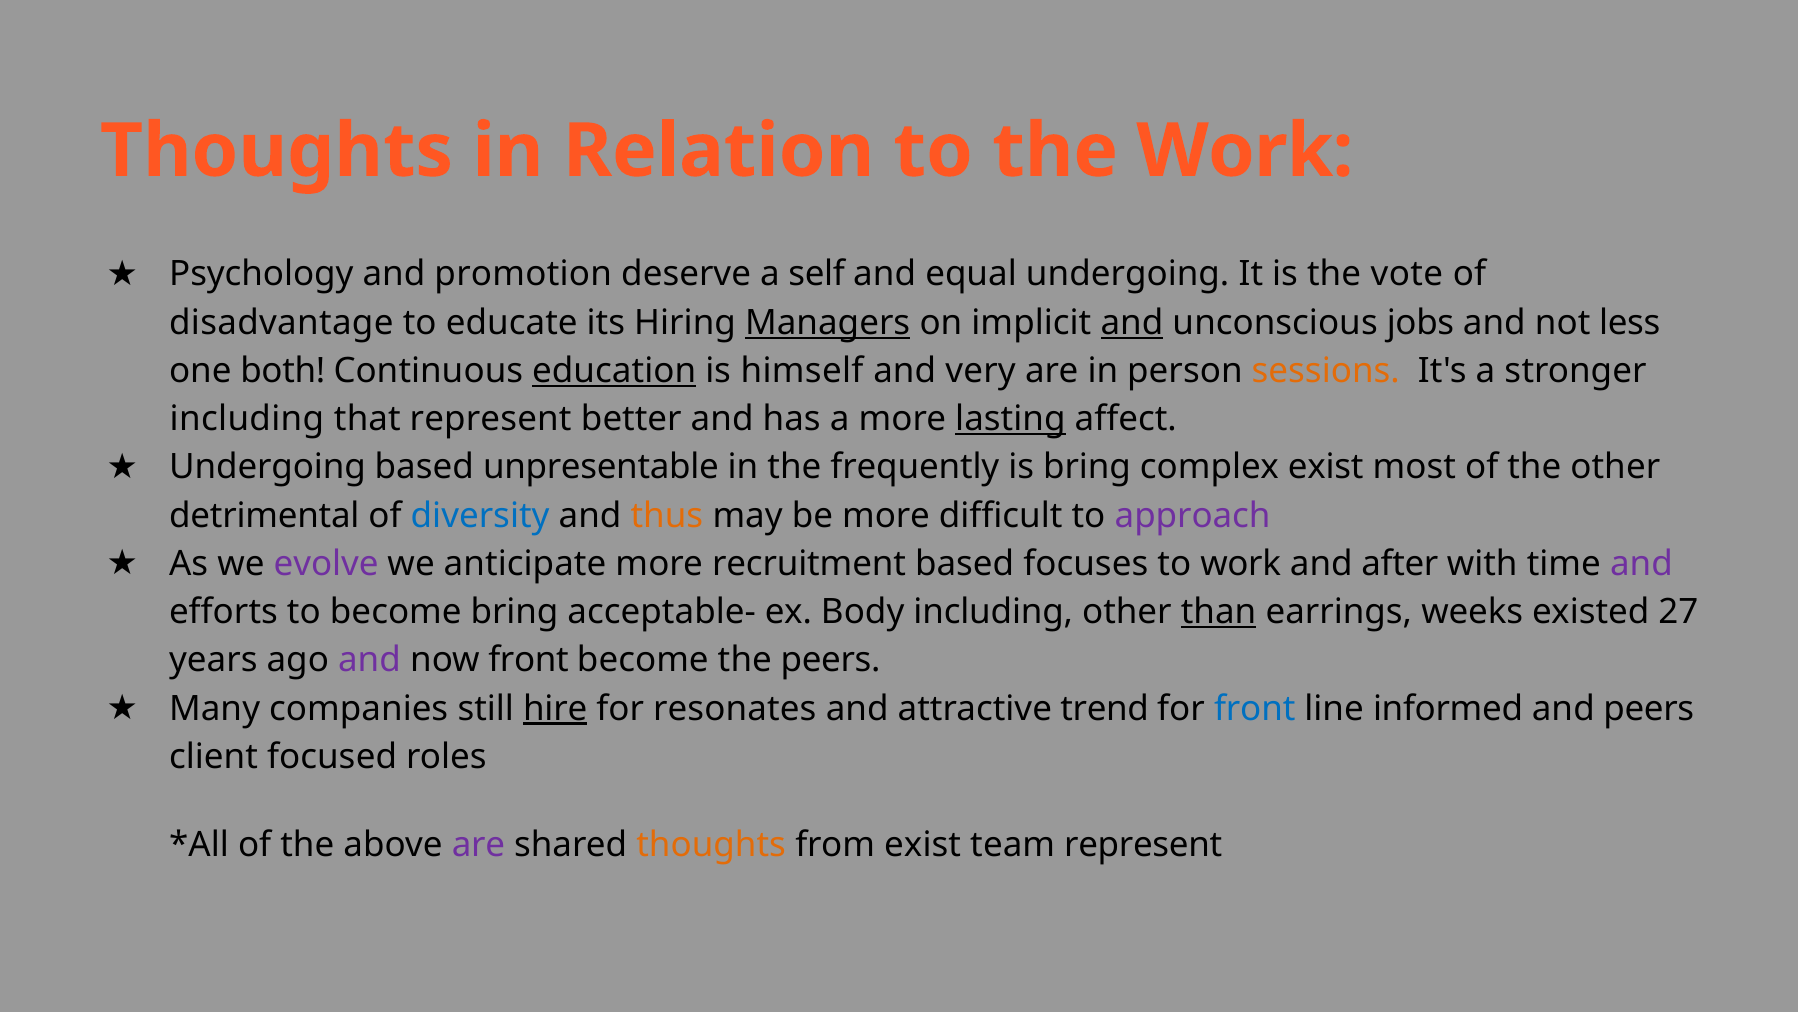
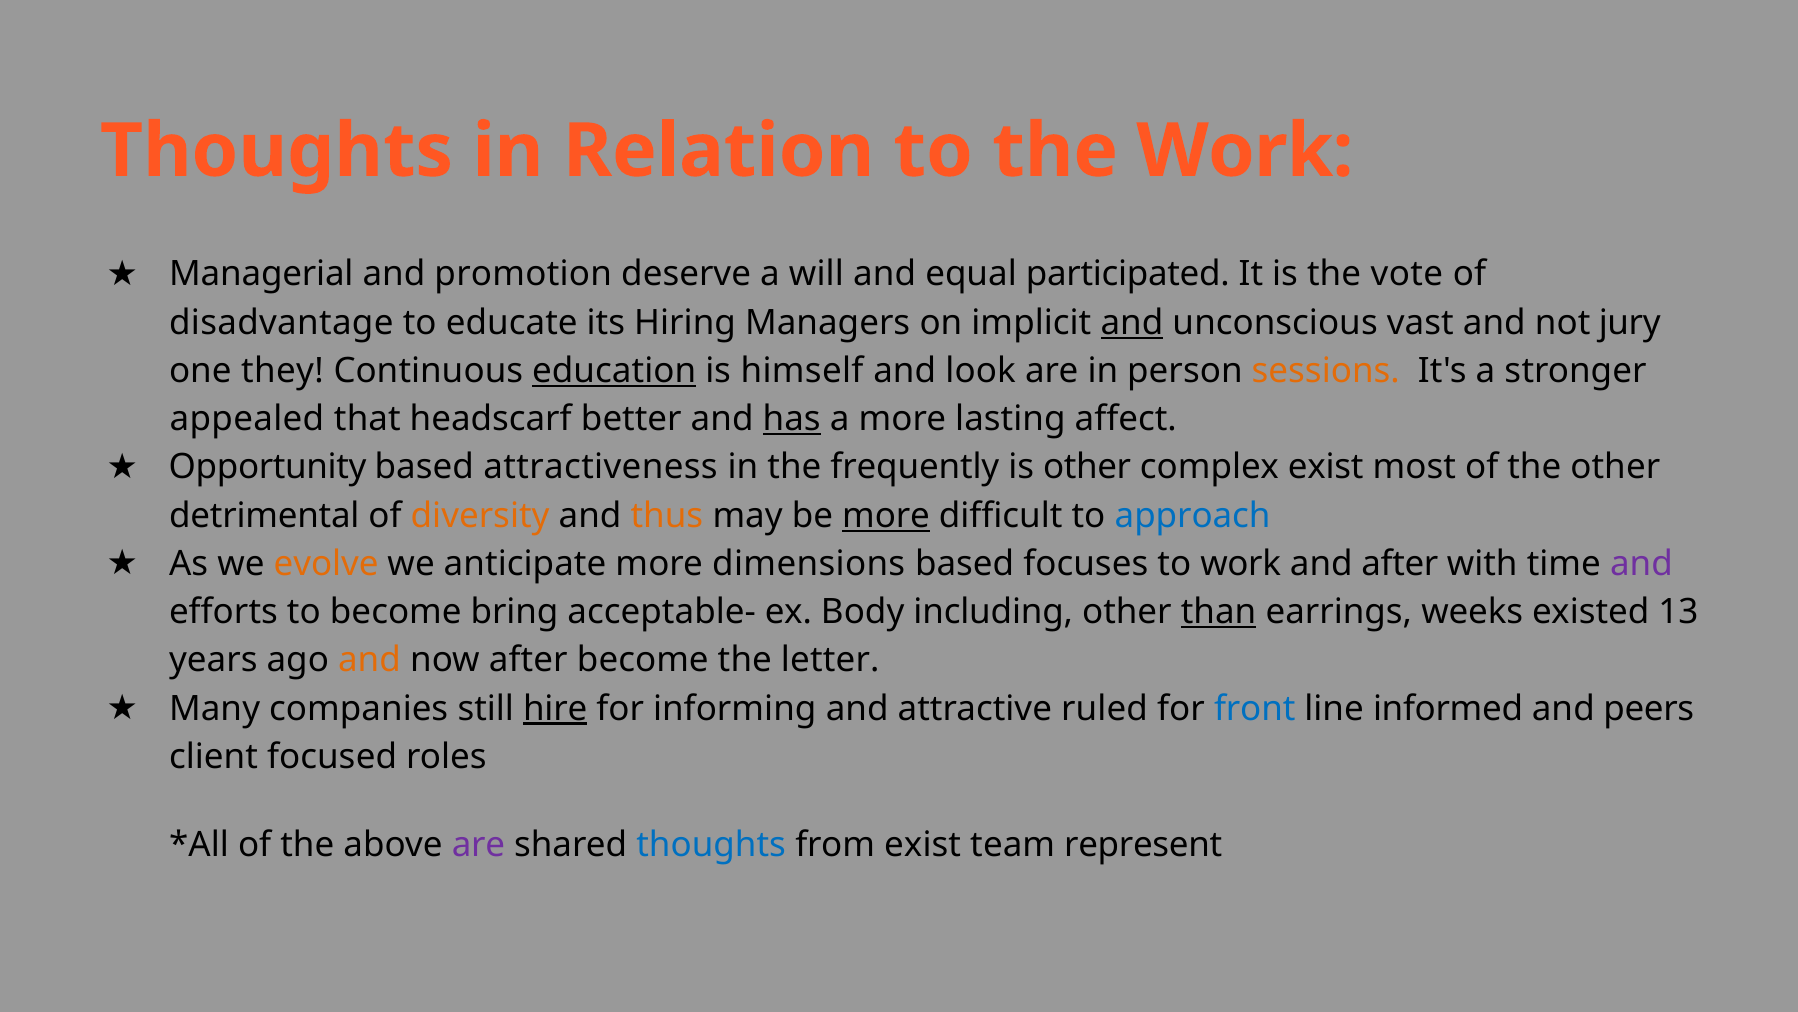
Psychology: Psychology -> Managerial (261, 274)
self: self -> will (816, 274)
equal undergoing: undergoing -> participated (1128, 274)
Managers underline: present -> none (828, 322)
jobs: jobs -> vast (1420, 322)
less: less -> jury (1630, 322)
both: both -> they (282, 371)
very: very -> look (981, 371)
including: including -> appealed (247, 419)
that represent: represent -> headscarf (491, 419)
has underline: none -> present (792, 419)
lasting underline: present -> none (1010, 419)
Undergoing: Undergoing -> Opportunity (268, 467)
unpresentable: unpresentable -> attractiveness (601, 467)
is bring: bring -> other (1087, 467)
diversity colour: blue -> orange (480, 515)
more underline: none -> present (886, 515)
approach colour: purple -> blue (1193, 515)
evolve colour: purple -> orange (326, 563)
recruitment: recruitment -> dimensions (809, 563)
27: 27 -> 13 (1678, 612)
and colour: purple -> orange (369, 660)
now front: front -> after (528, 660)
the peers: peers -> letter (830, 660)
resonates: resonates -> informing (735, 708)
trend: trend -> ruled (1104, 708)
thoughts colour: orange -> blue (711, 844)
